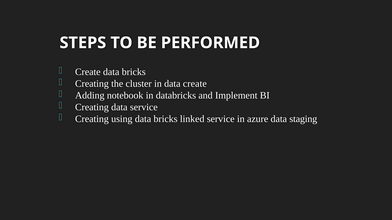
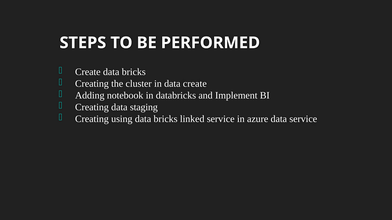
data service: service -> staging (144, 107)
data staging: staging -> service (303, 119)
